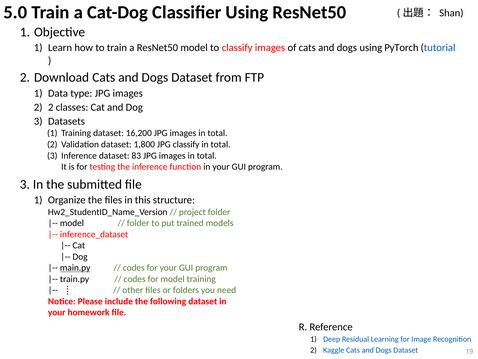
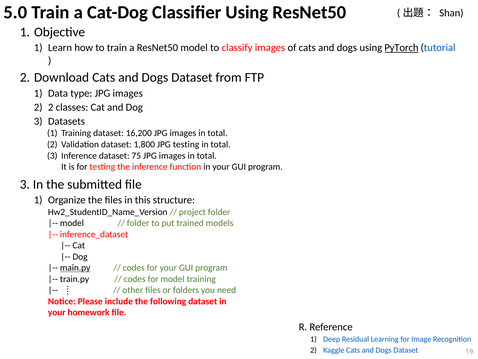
PyTorch underline: none -> present (401, 48)
JPG classify: classify -> testing (186, 144)
83: 83 -> 75 (136, 155)
